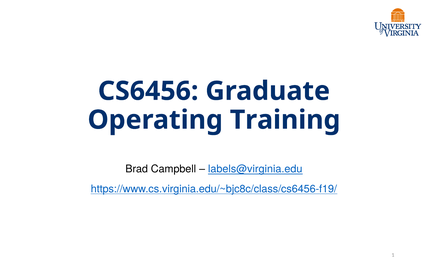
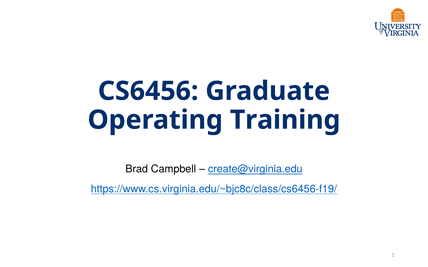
labels@virginia.edu: labels@virginia.edu -> create@virginia.edu (255, 169)
